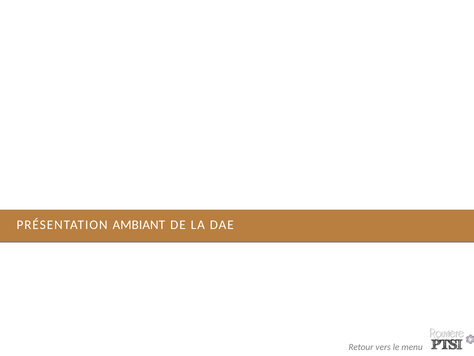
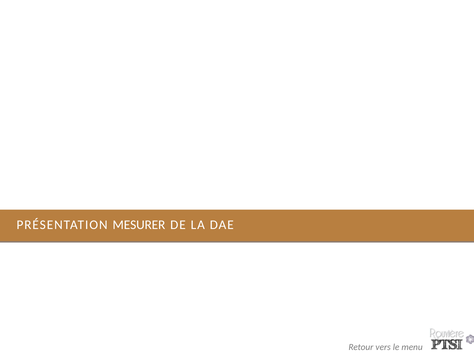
AMBIANT: AMBIANT -> MESURER (139, 224)
